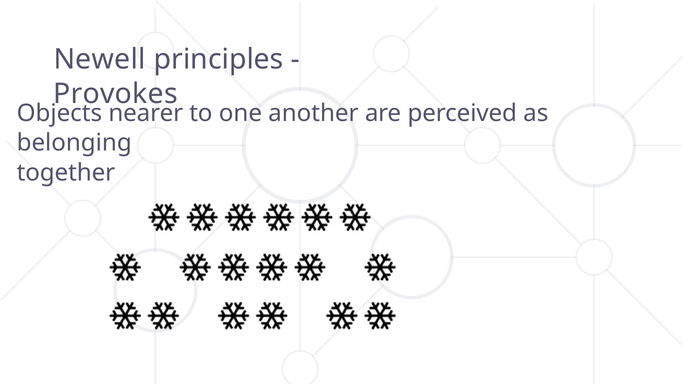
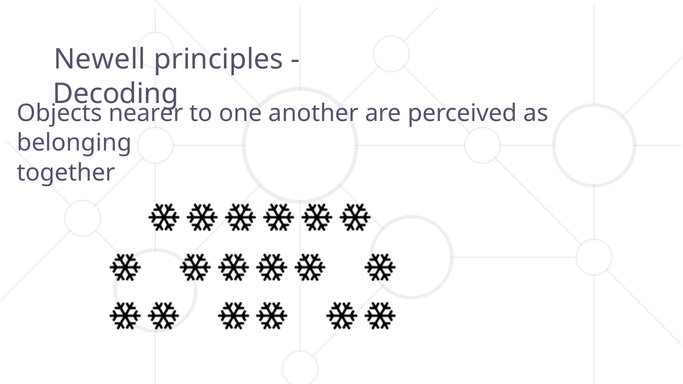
Provokes: Provokes -> Decoding (116, 94)
